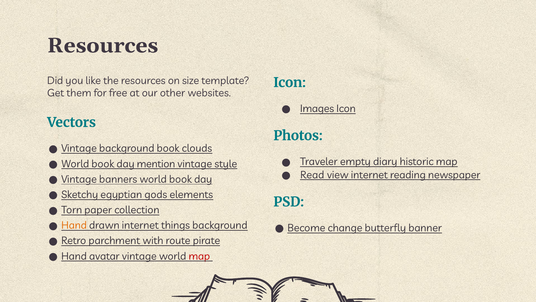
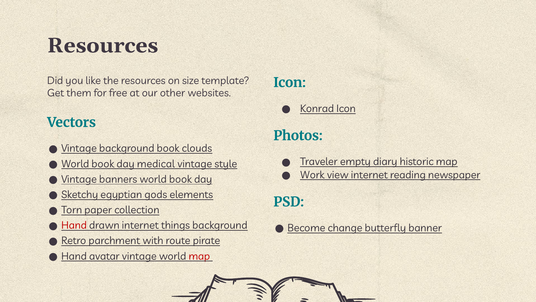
Images: Images -> Konrad (317, 109)
mention: mention -> medical (156, 164)
Read: Read -> Work (312, 175)
Hand colour: orange -> red (74, 225)
